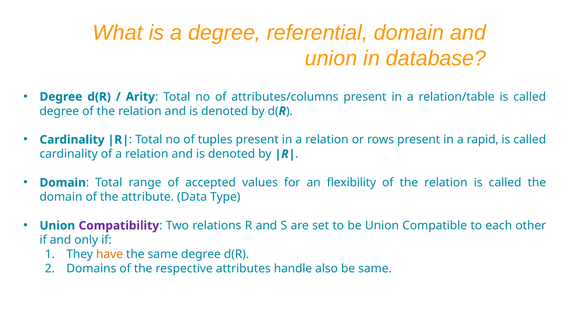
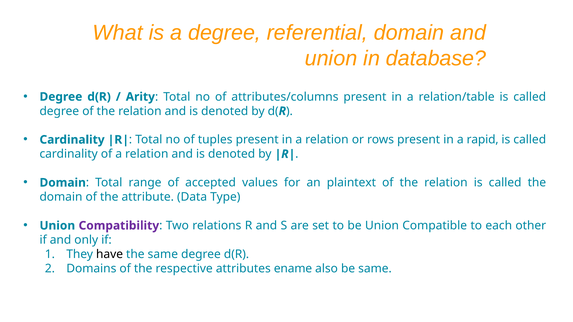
flexibility: flexibility -> plaintext (351, 183)
have colour: orange -> black (110, 254)
handle: handle -> ename (293, 269)
